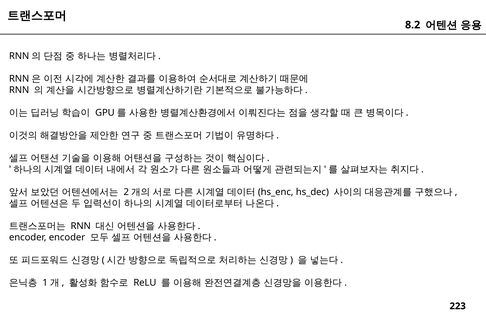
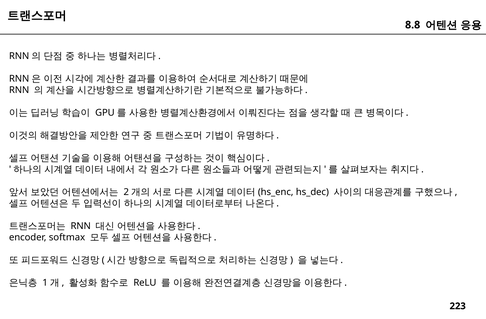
8.2: 8.2 -> 8.8 (413, 25)
encoder encoder: encoder -> softmax (67, 237)
